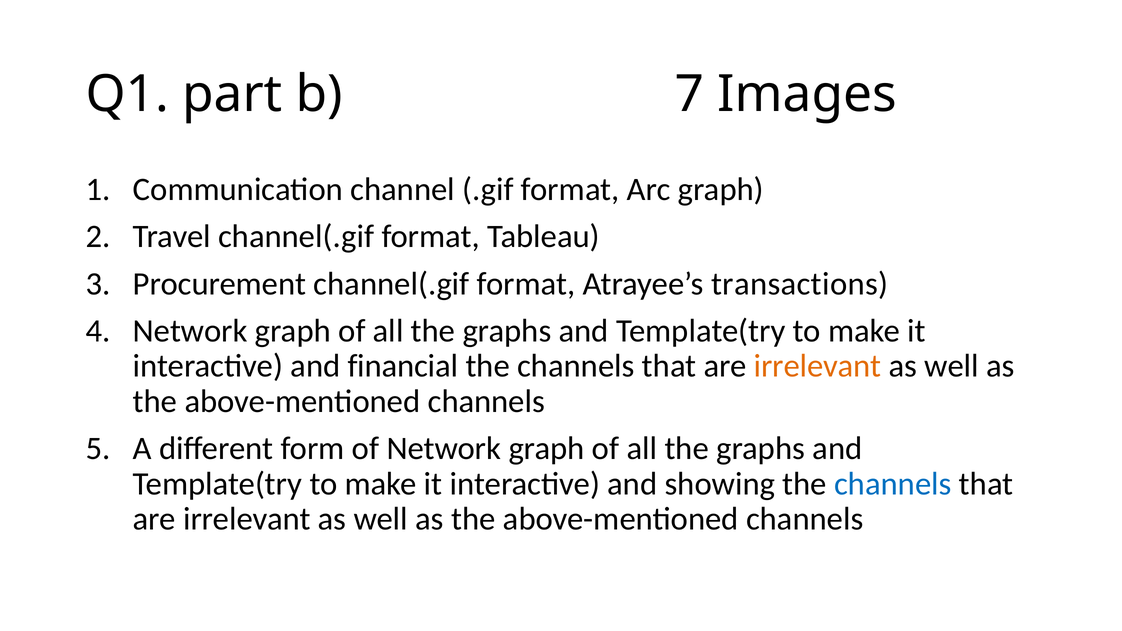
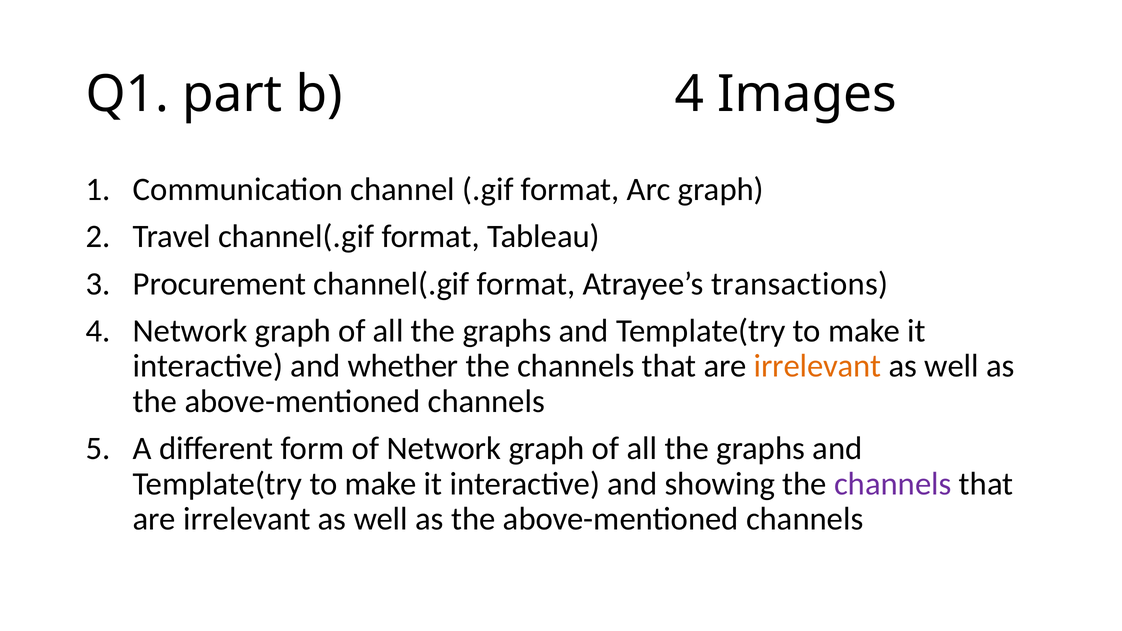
b 7: 7 -> 4 (689, 94)
financial: financial -> whether (403, 366)
channels colour: blue -> purple (893, 484)
